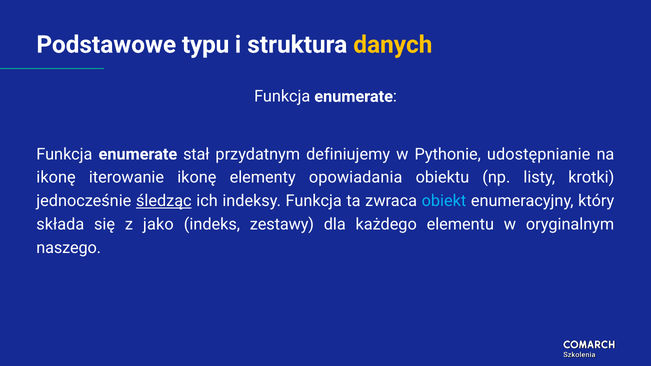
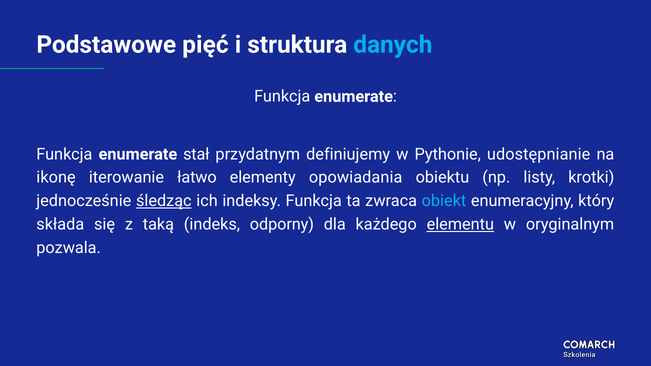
typu: typu -> pięć (205, 45)
danych colour: yellow -> light blue (393, 45)
iterowanie ikonę: ikonę -> łatwo (197, 178)
jako: jako -> taką (158, 225)
zestawy: zestawy -> odporny (282, 225)
elementu underline: none -> present (460, 225)
naszego: naszego -> pozwala (69, 248)
